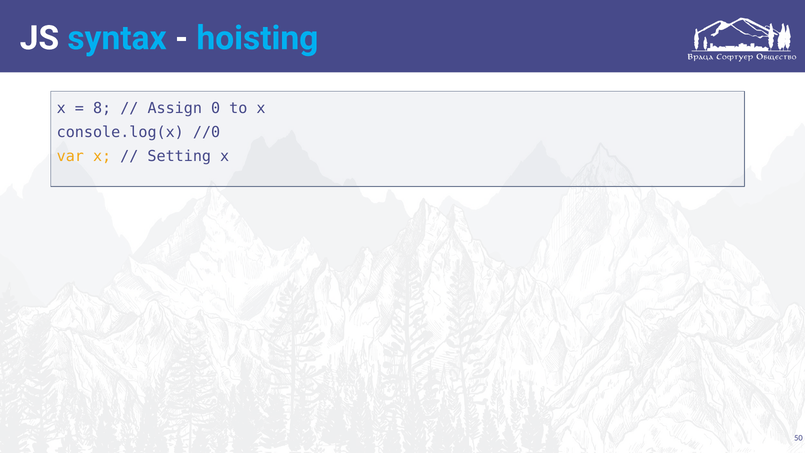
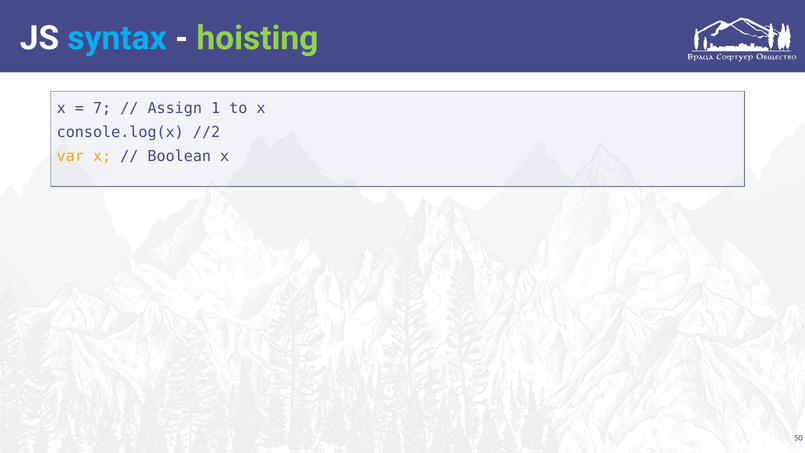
hoisting colour: light blue -> light green (257, 38)
8: 8 -> 7 (102, 108)
0: 0 -> 1 (216, 108)
//0: //0 -> //2 (207, 132)
Setting: Setting -> Boolean (179, 156)
